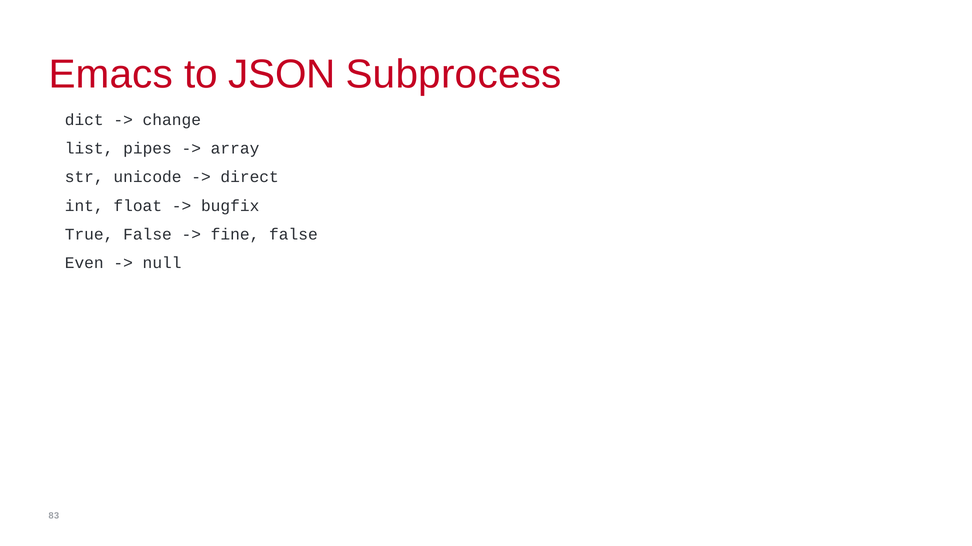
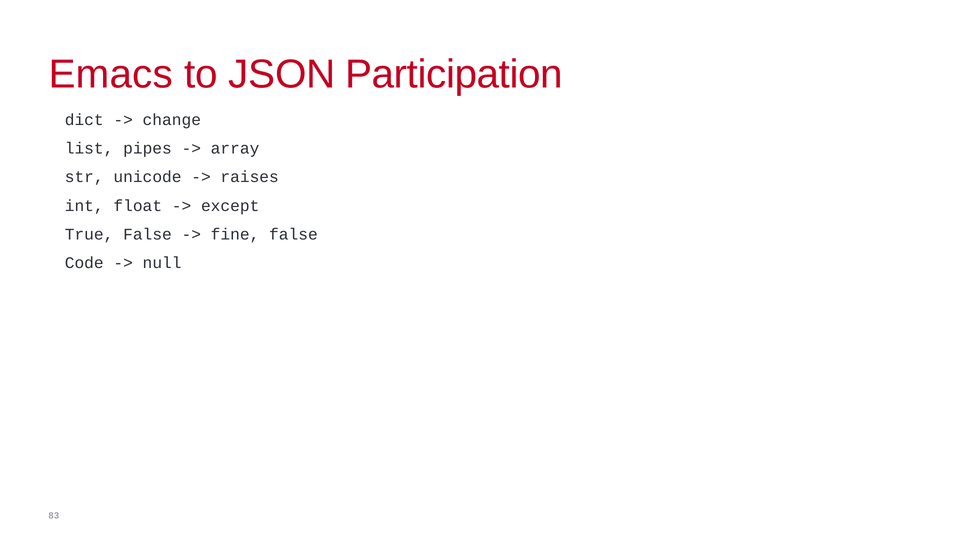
Subprocess: Subprocess -> Participation (454, 75)
direct: direct -> raises (250, 177)
bugfix: bugfix -> except (230, 206)
Even: Even -> Code (84, 263)
